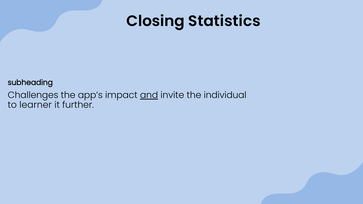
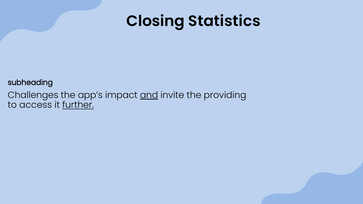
individual: individual -> providing (225, 95)
learner: learner -> access (36, 105)
further underline: none -> present (78, 105)
